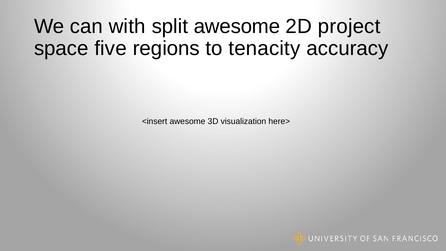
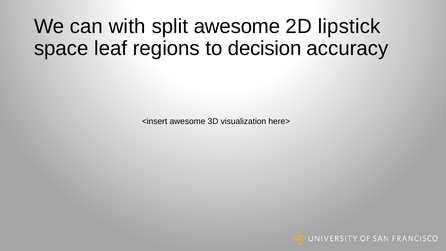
project: project -> lipstick (349, 26)
five: five -> leaf (111, 49)
tenacity: tenacity -> decision (265, 49)
